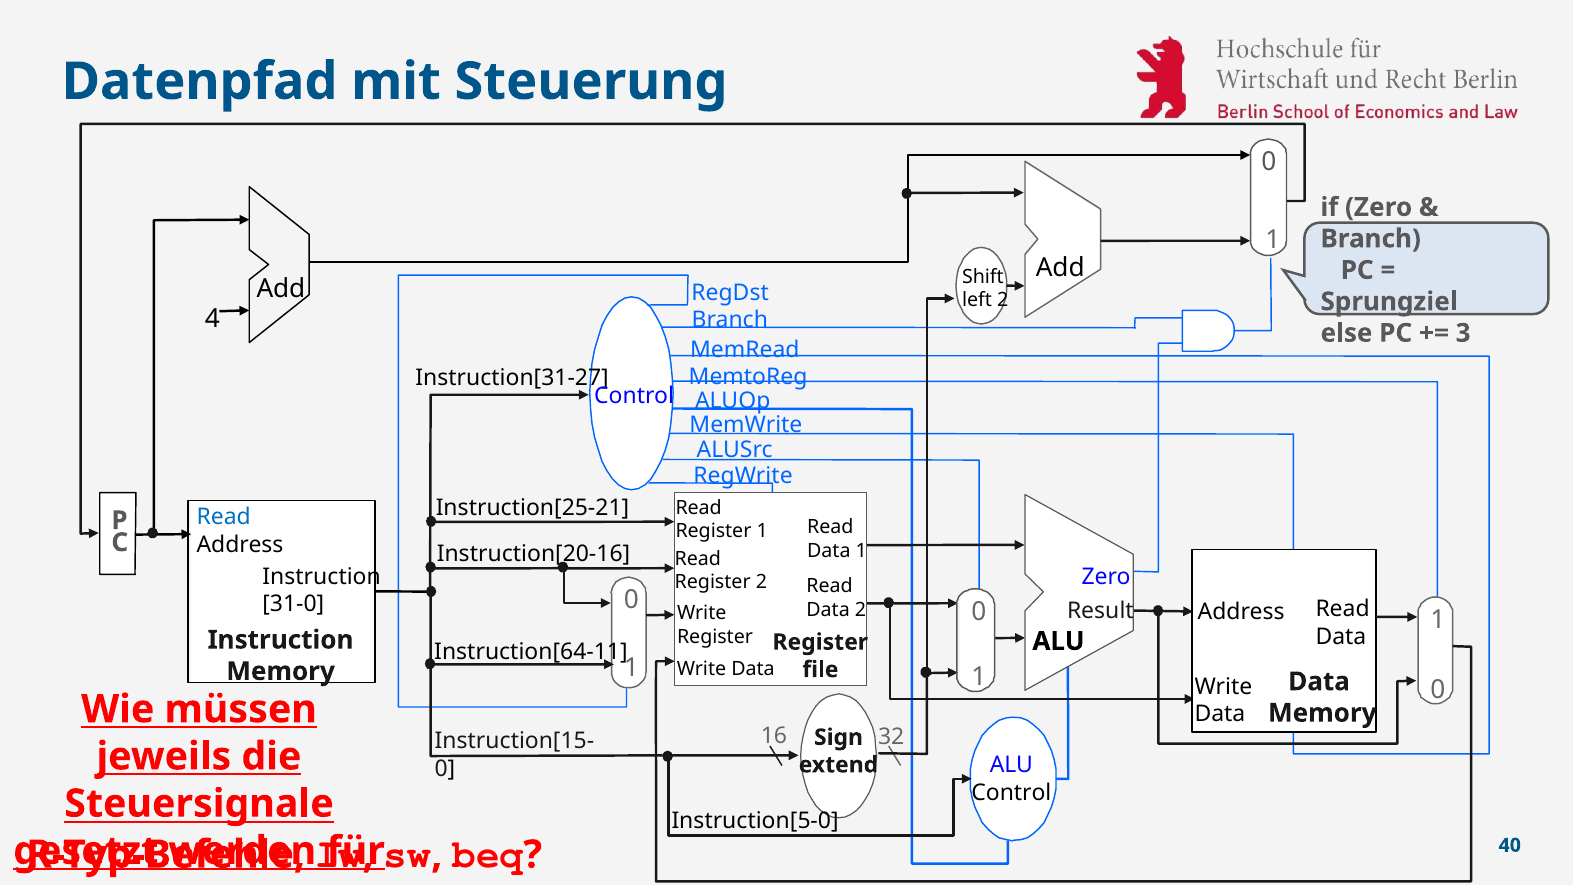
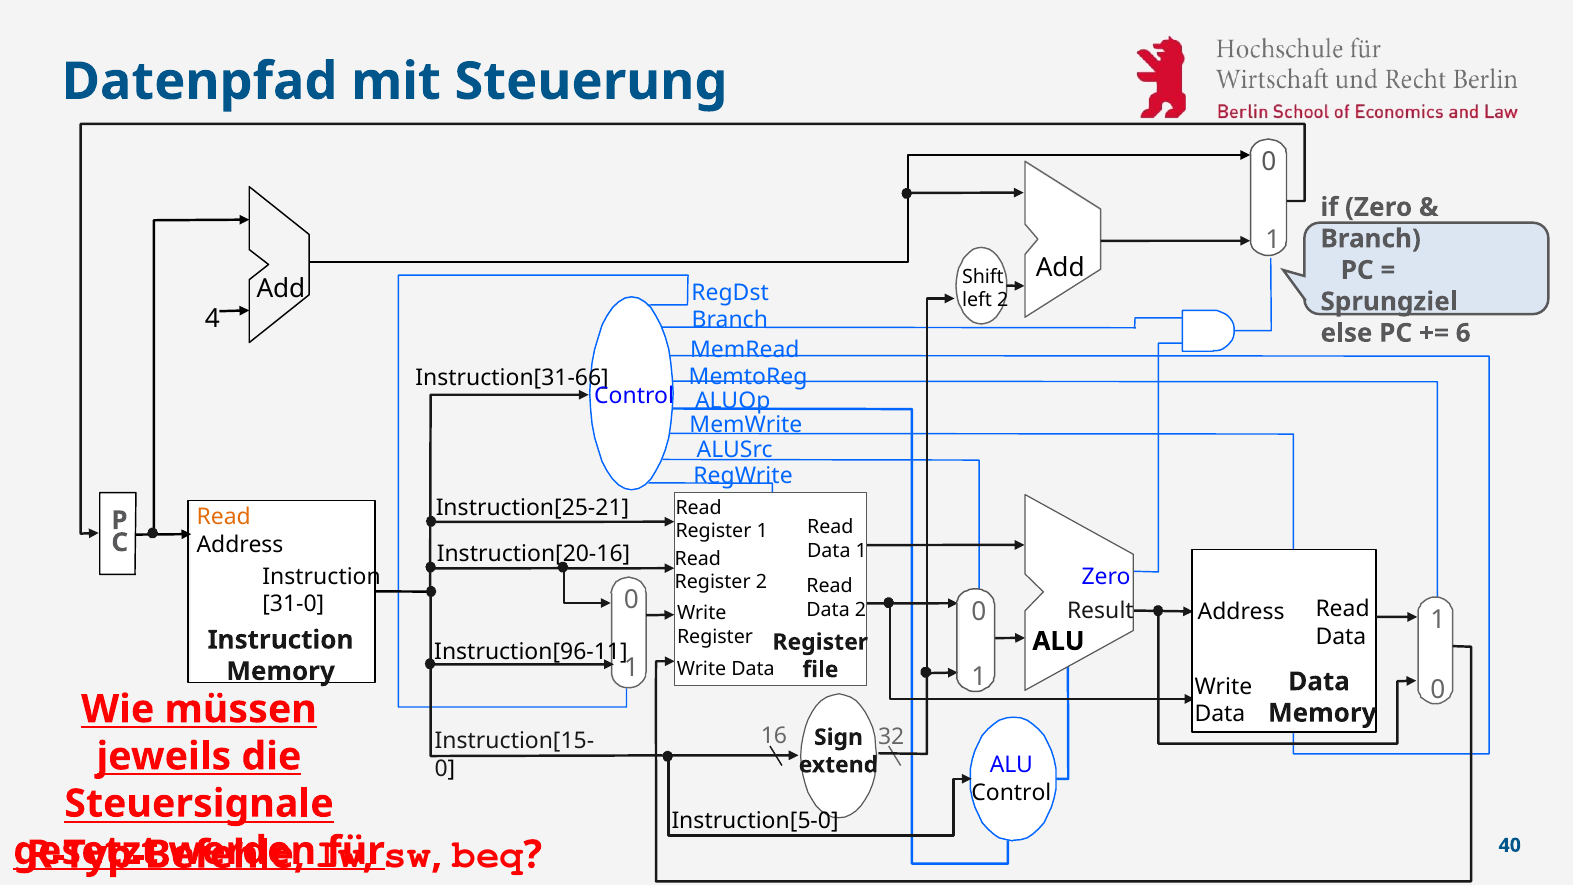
3: 3 -> 6 (1463, 333)
Instruction[31-27: Instruction[31-27 -> Instruction[31-66 (512, 378)
Read colour: blue -> orange (224, 517)
Instruction[64-11: Instruction[64-11 -> Instruction[96-11 (531, 651)
